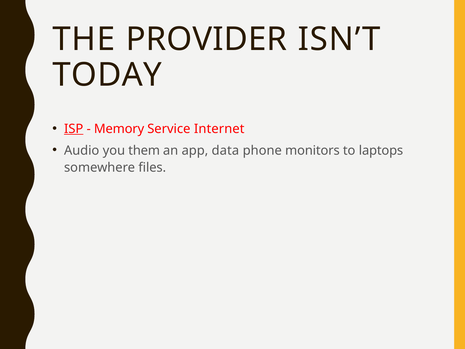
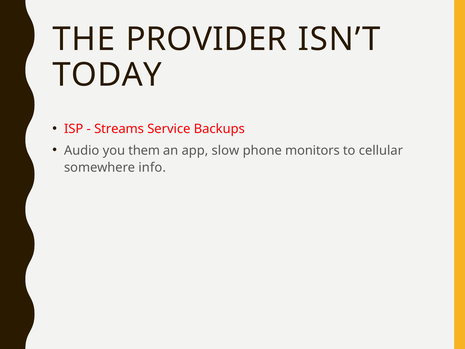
ISP underline: present -> none (74, 129)
Memory: Memory -> Streams (119, 129)
Internet: Internet -> Backups (219, 129)
data: data -> slow (225, 150)
laptops: laptops -> cellular (381, 150)
files: files -> info (152, 167)
